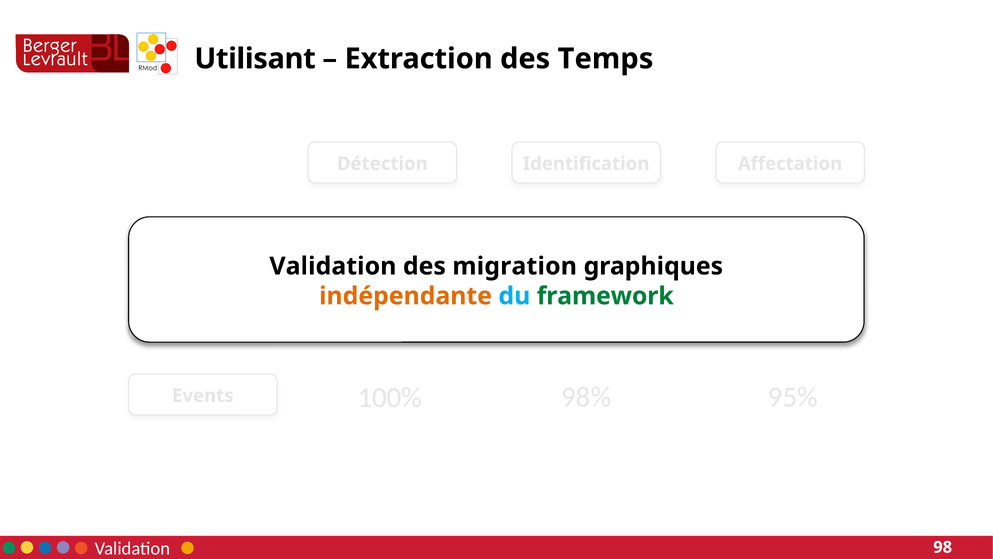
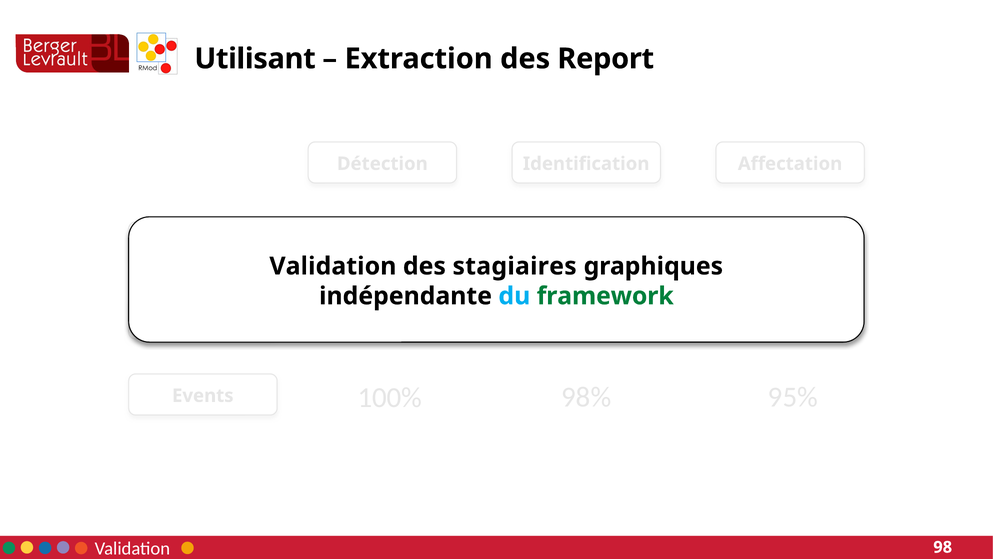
Temps: Temps -> Report (606, 59)
migration: migration -> stagiaires (515, 266)
indépendante colour: orange -> black (406, 296)
